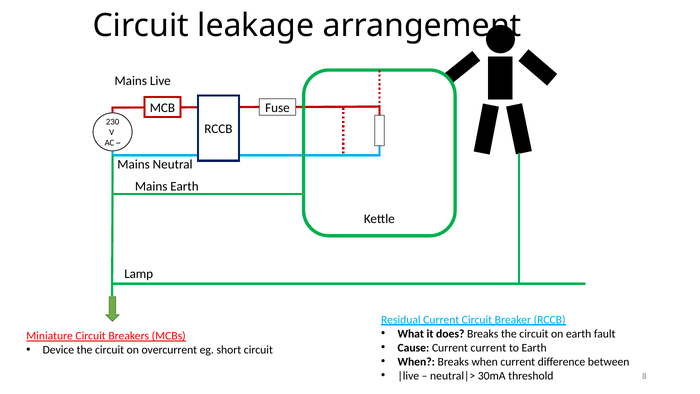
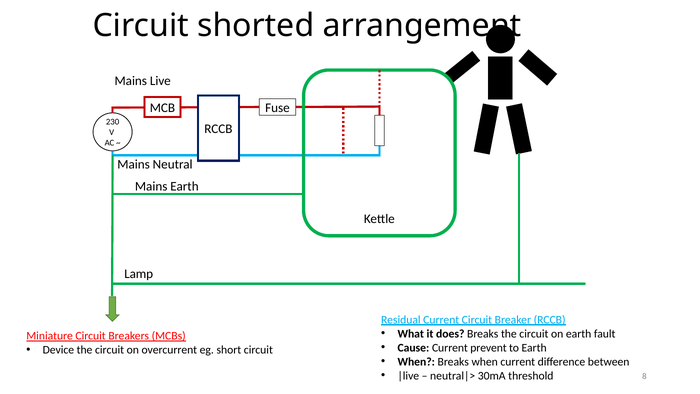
leakage: leakage -> shorted (256, 25)
Current current: current -> prevent (488, 347)
